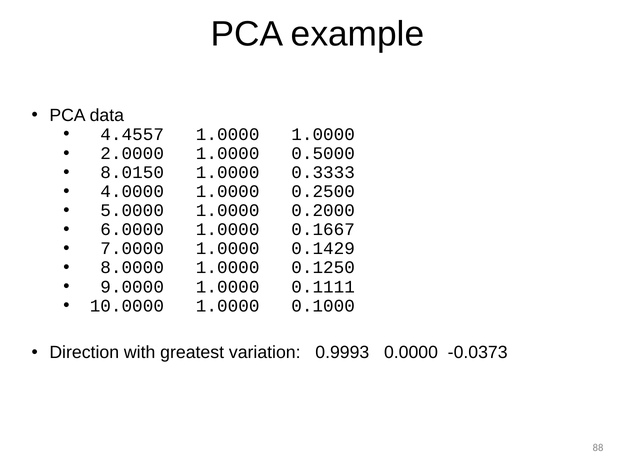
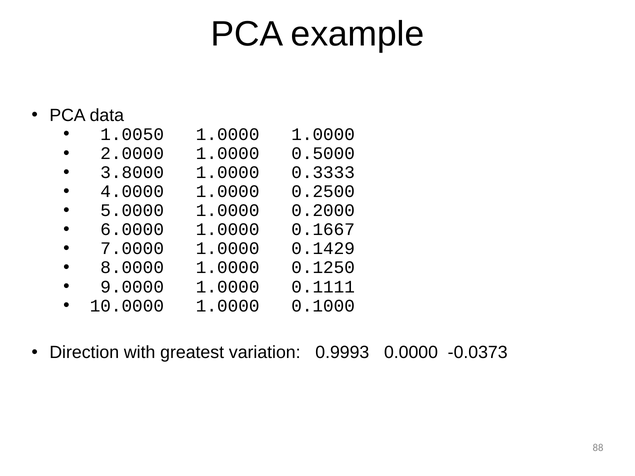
4.4557: 4.4557 -> 1.0050 (132, 134)
8.0150: 8.0150 -> 3.8000 (132, 173)
